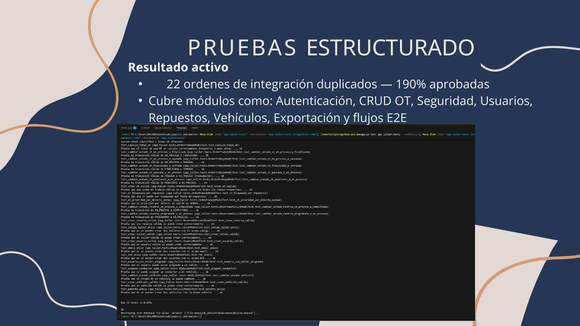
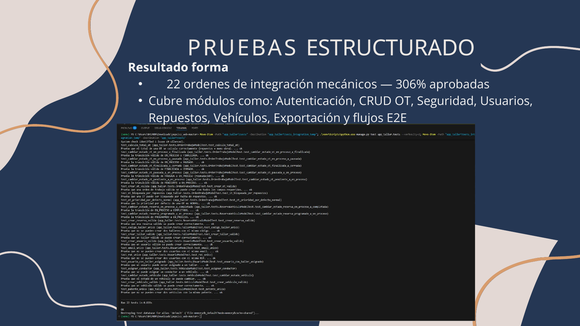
activo: activo -> forma (210, 68)
duplicados: duplicados -> mecánicos (347, 84)
190%: 190% -> 306% (411, 84)
